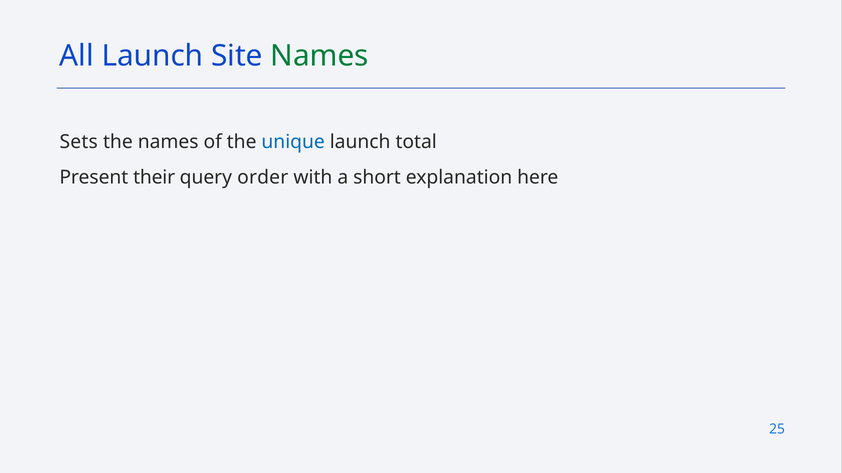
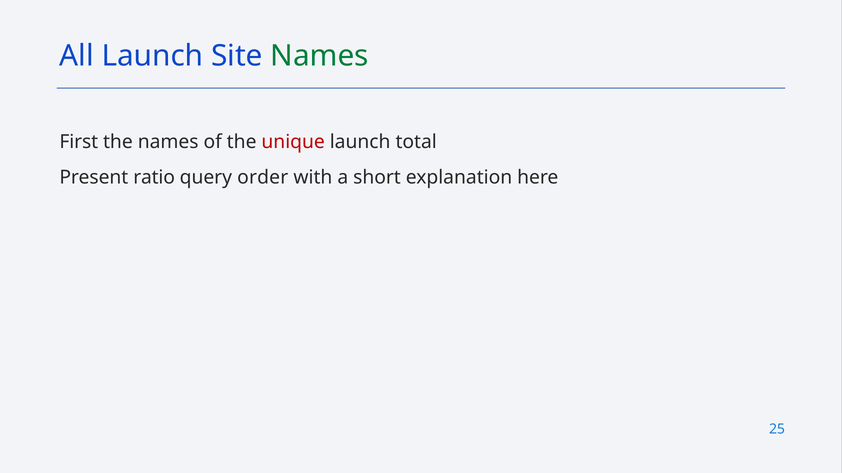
Sets: Sets -> First (79, 142)
unique colour: blue -> red (293, 142)
their: their -> ratio (154, 177)
